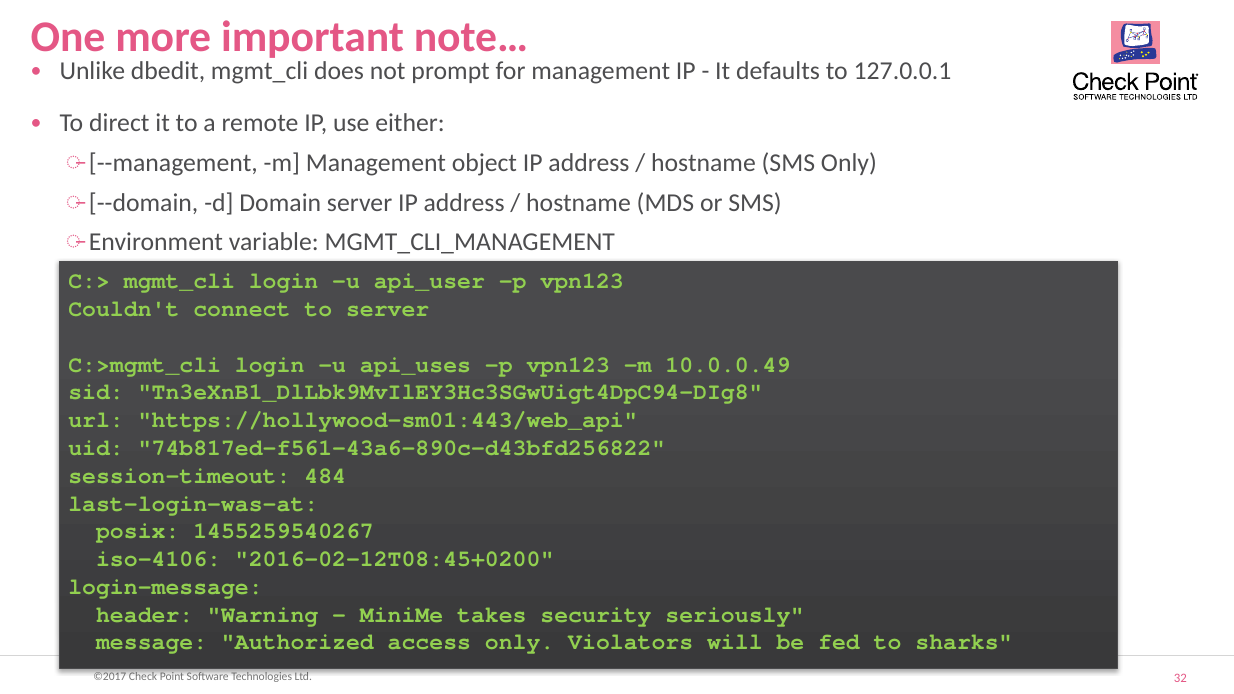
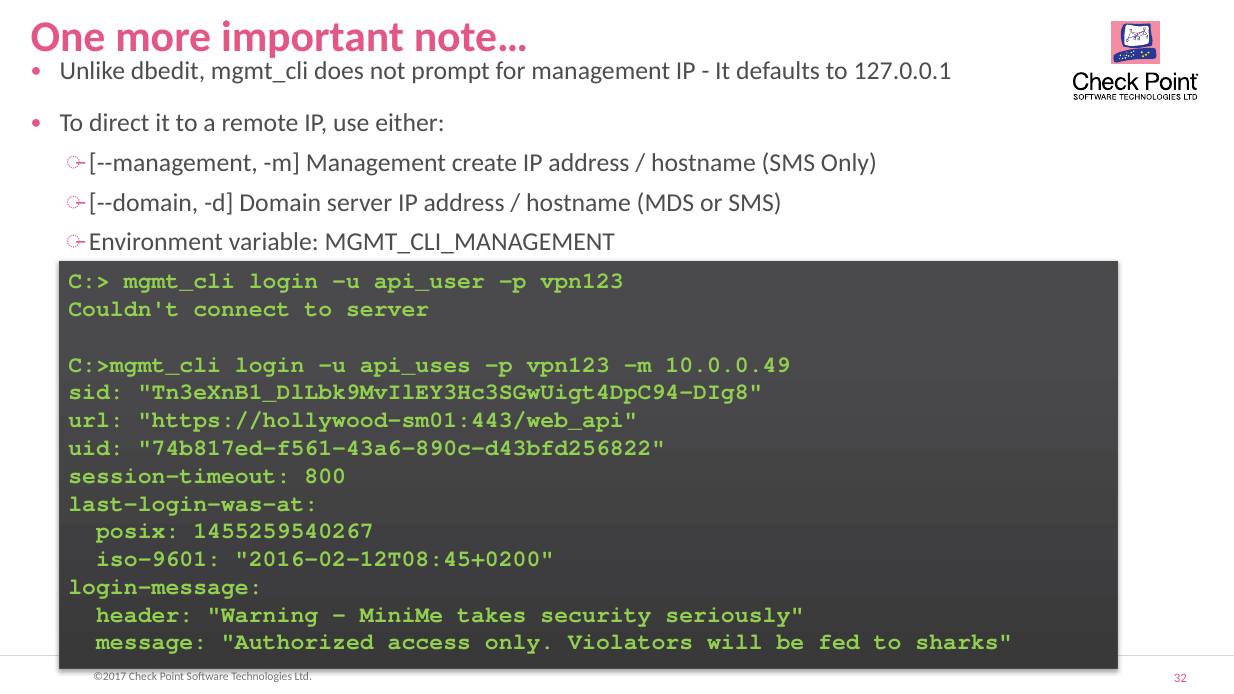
object: object -> create (485, 163)
484: 484 -> 800 (325, 476)
iso-4106: iso-4106 -> iso-9601 (159, 559)
